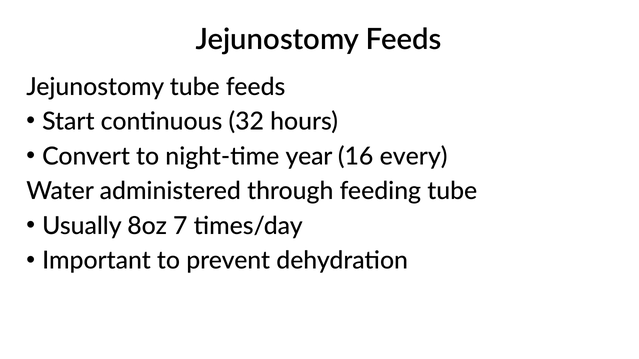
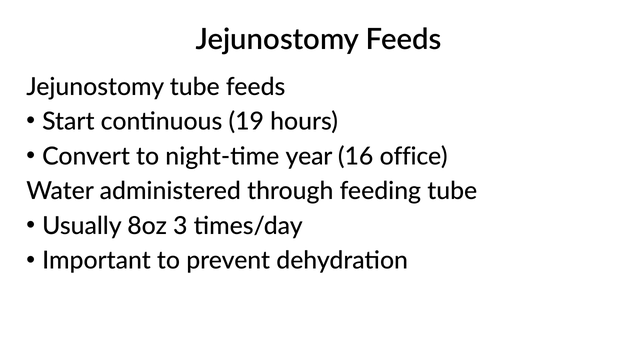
32: 32 -> 19 (246, 122)
every: every -> office (414, 157)
7: 7 -> 3 (180, 226)
